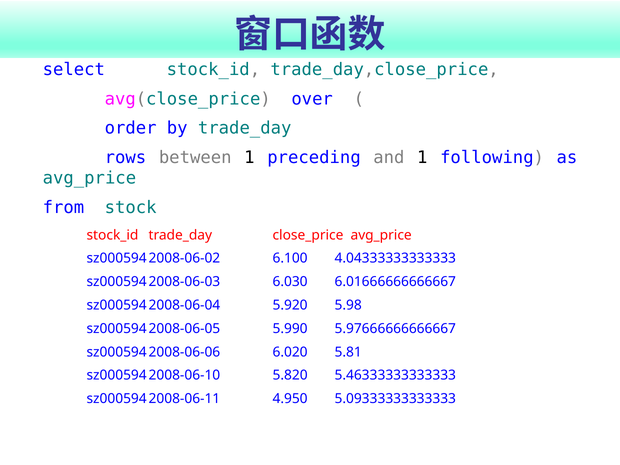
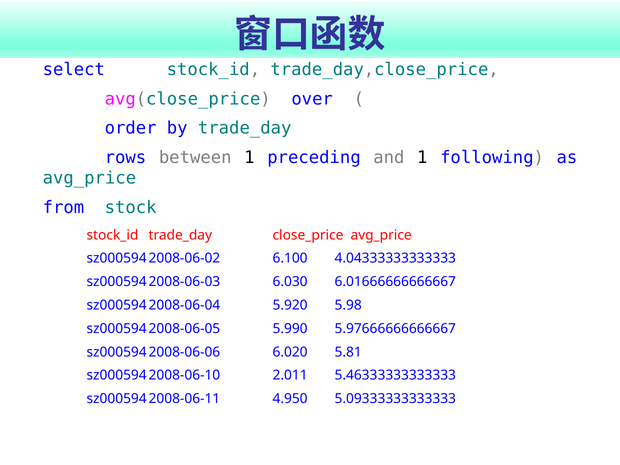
5.820: 5.820 -> 2.011 (290, 375)
